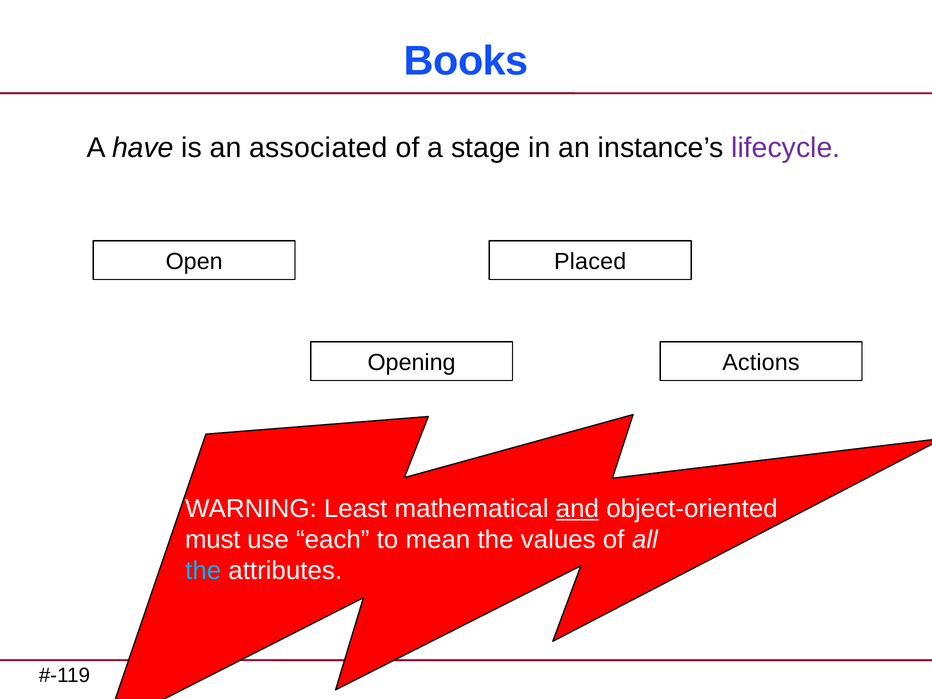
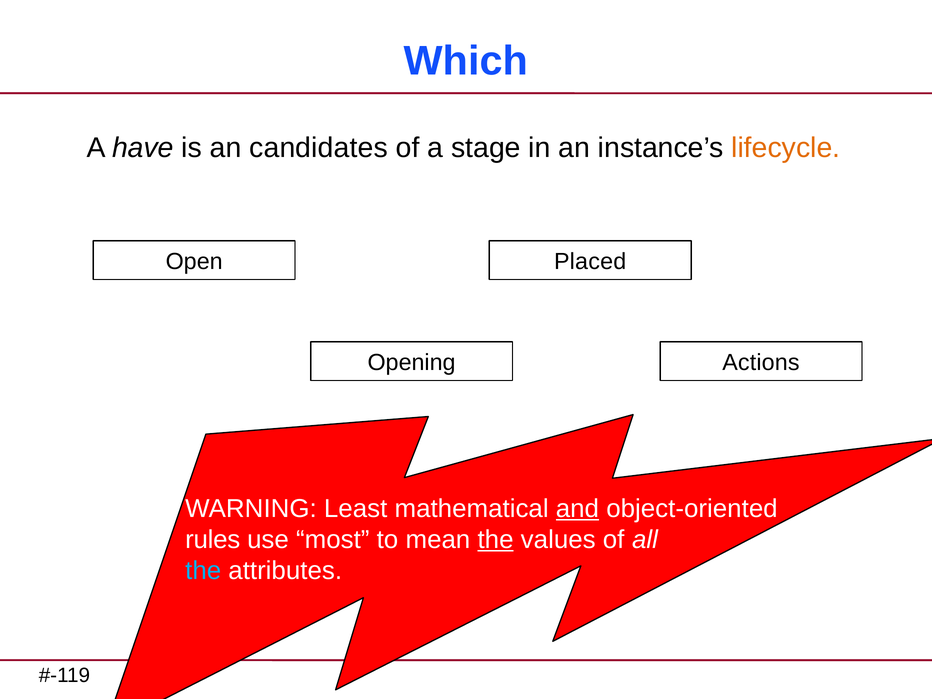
Books: Books -> Which (466, 61)
associated: associated -> candidates (319, 148)
lifecycle colour: purple -> orange (786, 148)
must: must -> rules (213, 540)
each: each -> most (333, 540)
the underline: none -> present (496, 540)
